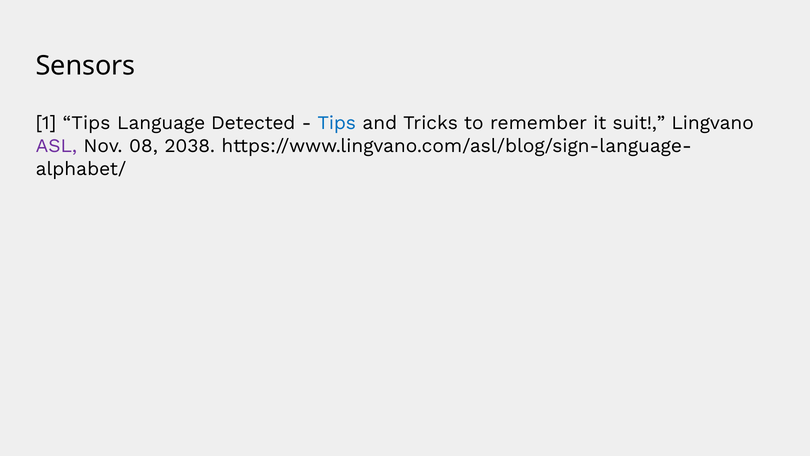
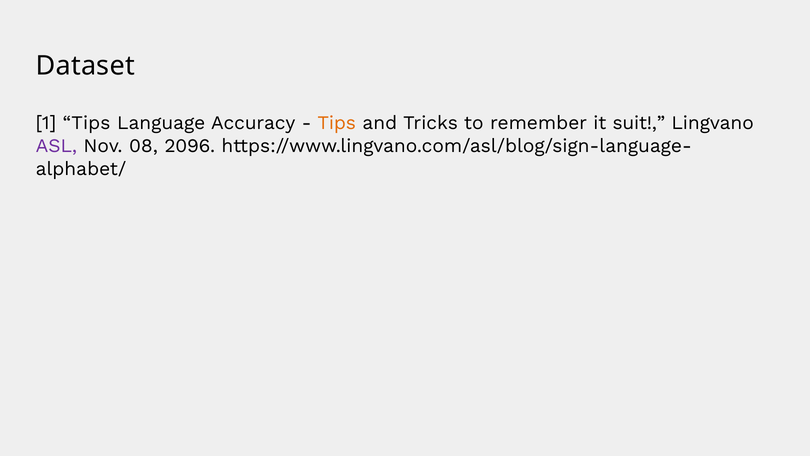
Sensors: Sensors -> Dataset (85, 66)
Detected: Detected -> Accuracy (253, 123)
Tips colour: blue -> orange (337, 123)
2038: 2038 -> 2096 (190, 146)
